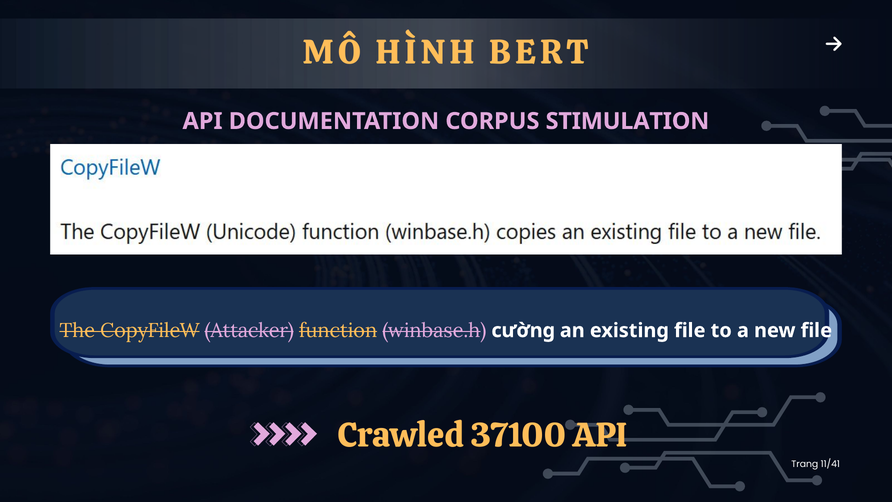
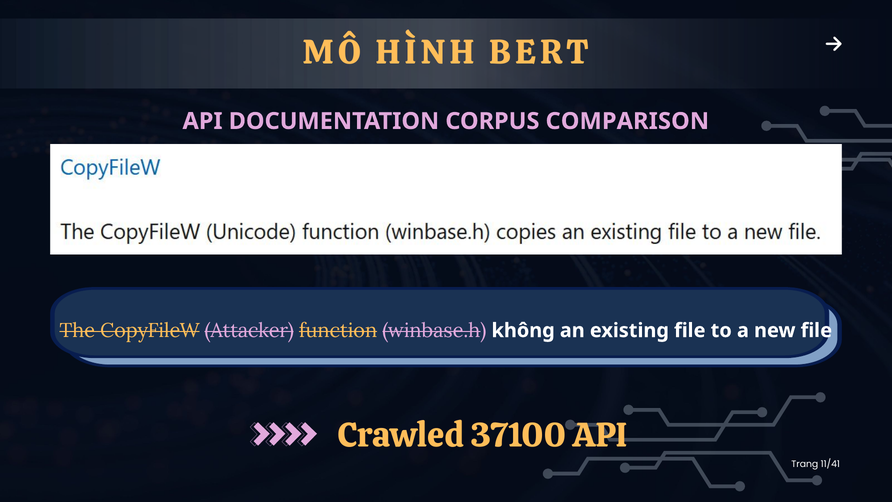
STIMULATION: STIMULATION -> COMPARISON (627, 121)
cường: cường -> không (523, 330)
